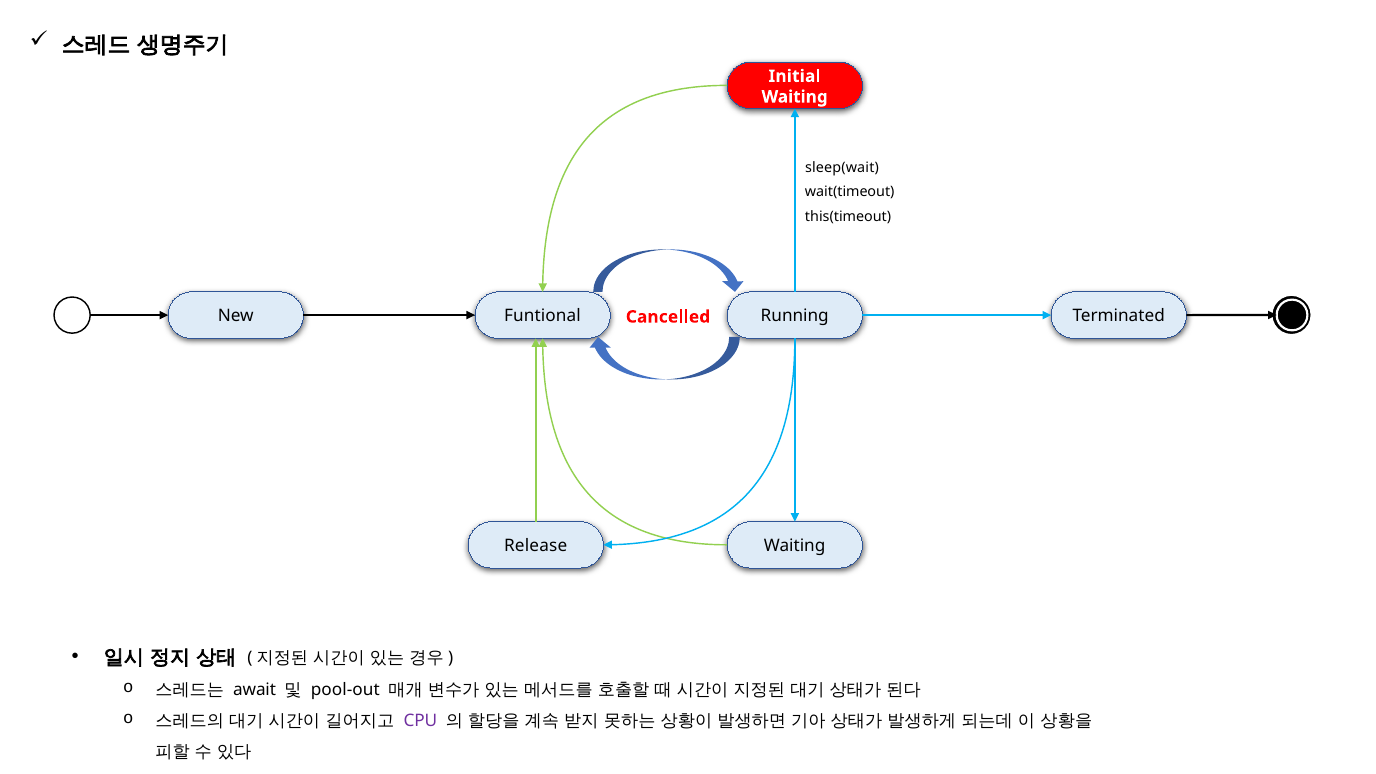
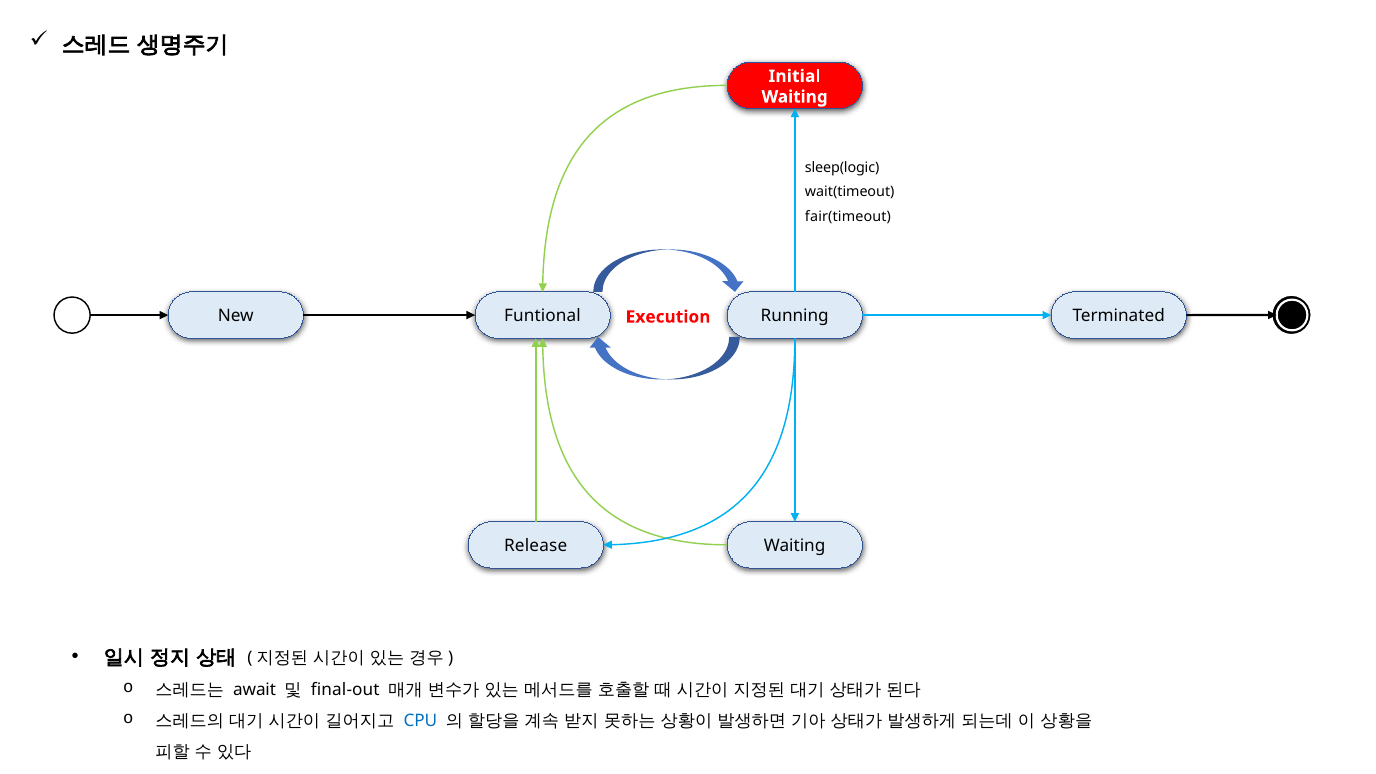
sleep(wait: sleep(wait -> sleep(logic (842, 168)
this(timeout: this(timeout -> fair(timeout (848, 217)
Cancelled: Cancelled -> Execution (668, 317)
pool-out: pool-out -> final-out (345, 689)
CPU colour: purple -> blue (420, 720)
